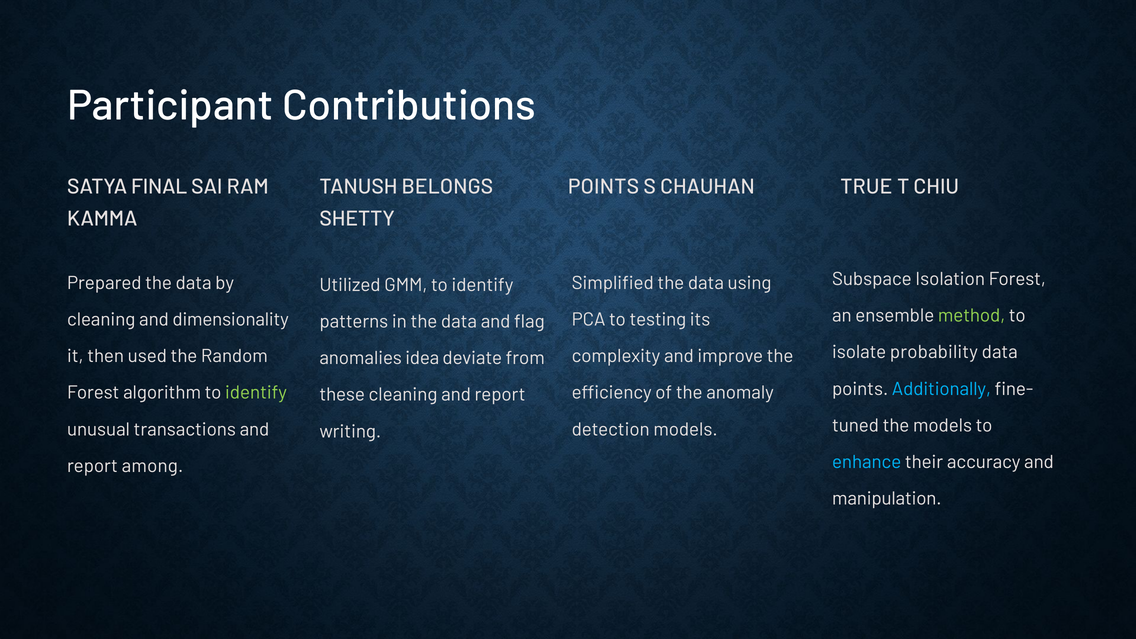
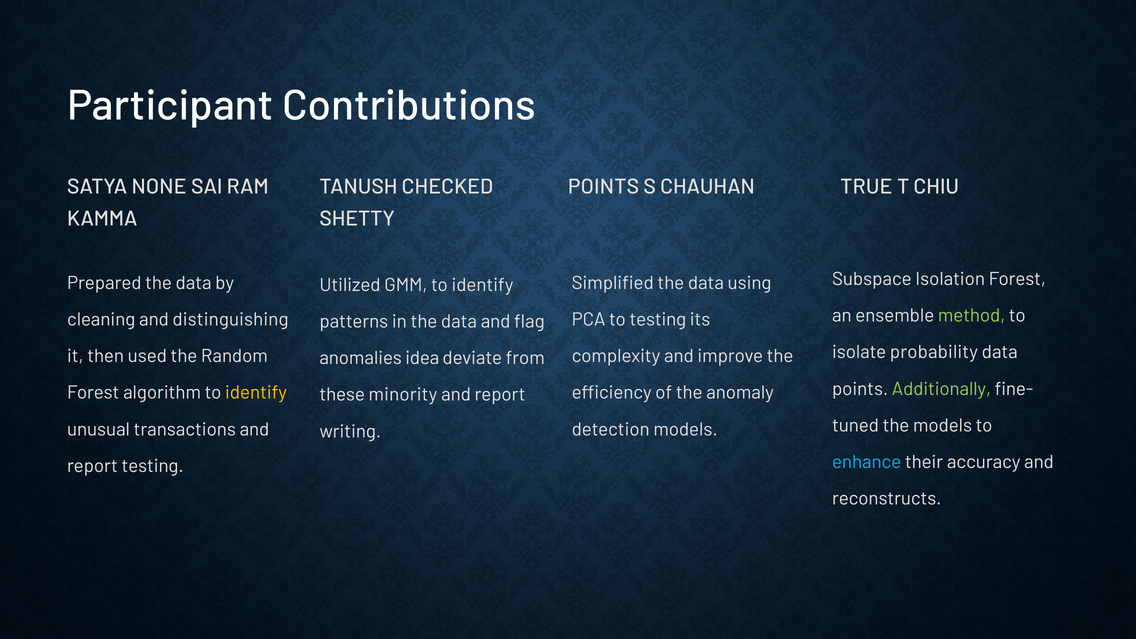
FINAL: FINAL -> NONE (159, 187)
BELONGS: BELONGS -> CHECKED (447, 187)
dimensionality: dimensionality -> distinguishing (231, 319)
Additionally colour: light blue -> light green (941, 389)
identify colour: light green -> yellow (256, 393)
these cleaning: cleaning -> minority (403, 395)
report among: among -> testing (153, 466)
manipulation: manipulation -> reconstructs (887, 499)
